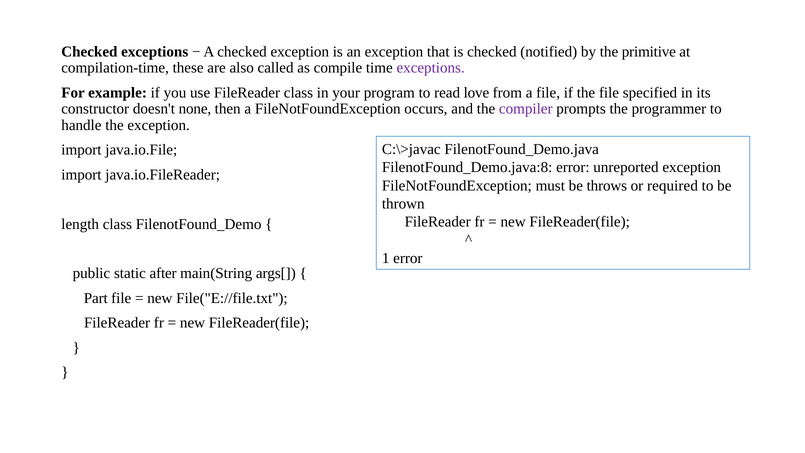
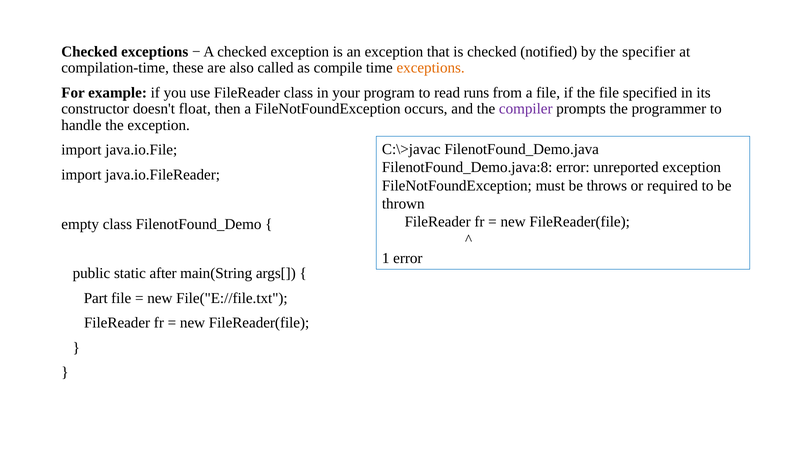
primitive: primitive -> specifier (649, 52)
exceptions colour: purple -> orange (431, 68)
love: love -> runs (476, 93)
none: none -> float (195, 109)
length: length -> empty (80, 224)
